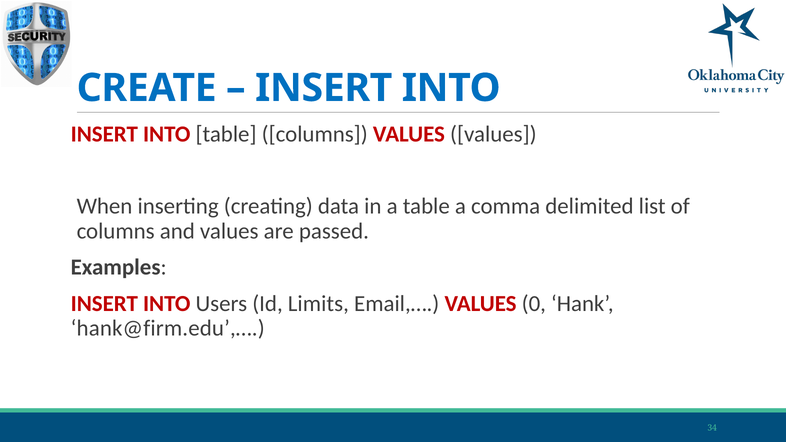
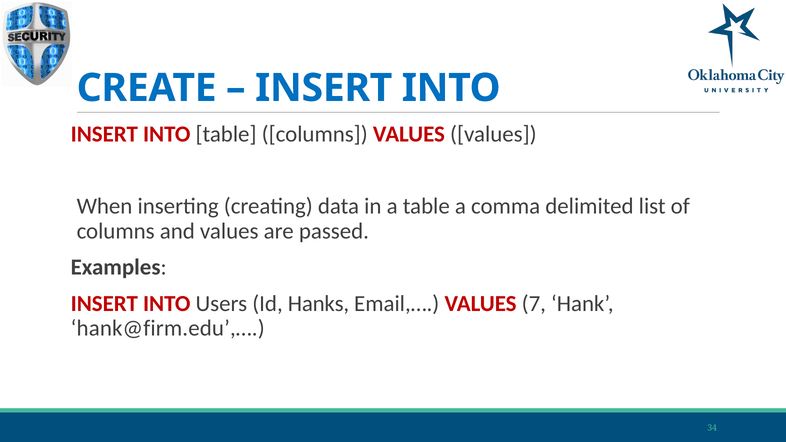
Limits: Limits -> Hanks (318, 304)
0: 0 -> 7 (534, 304)
